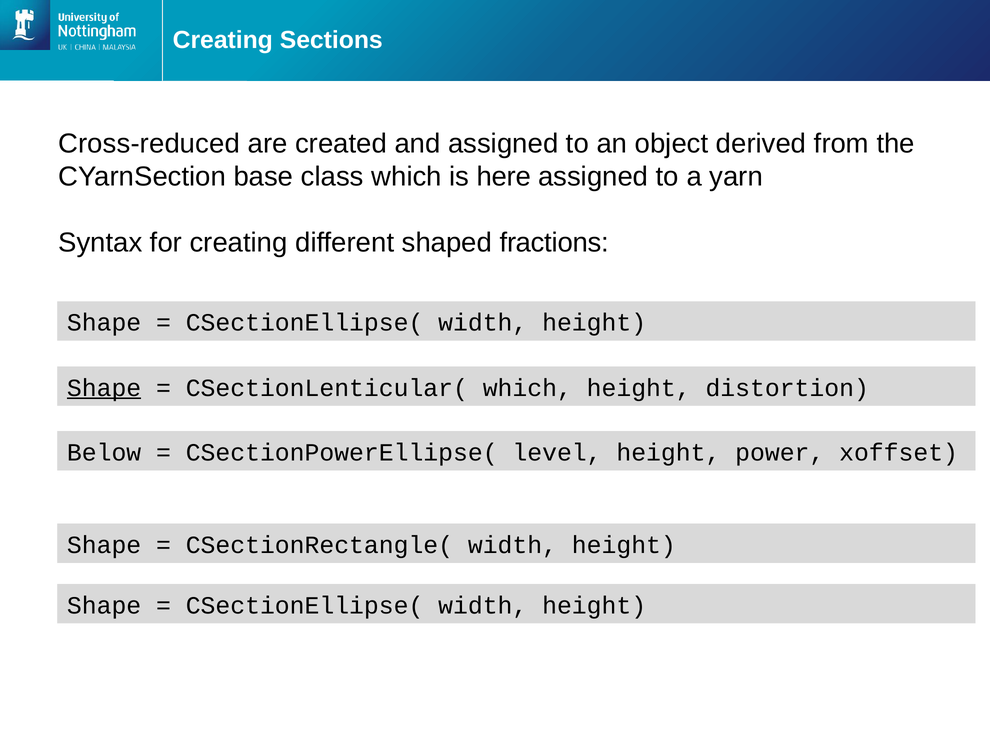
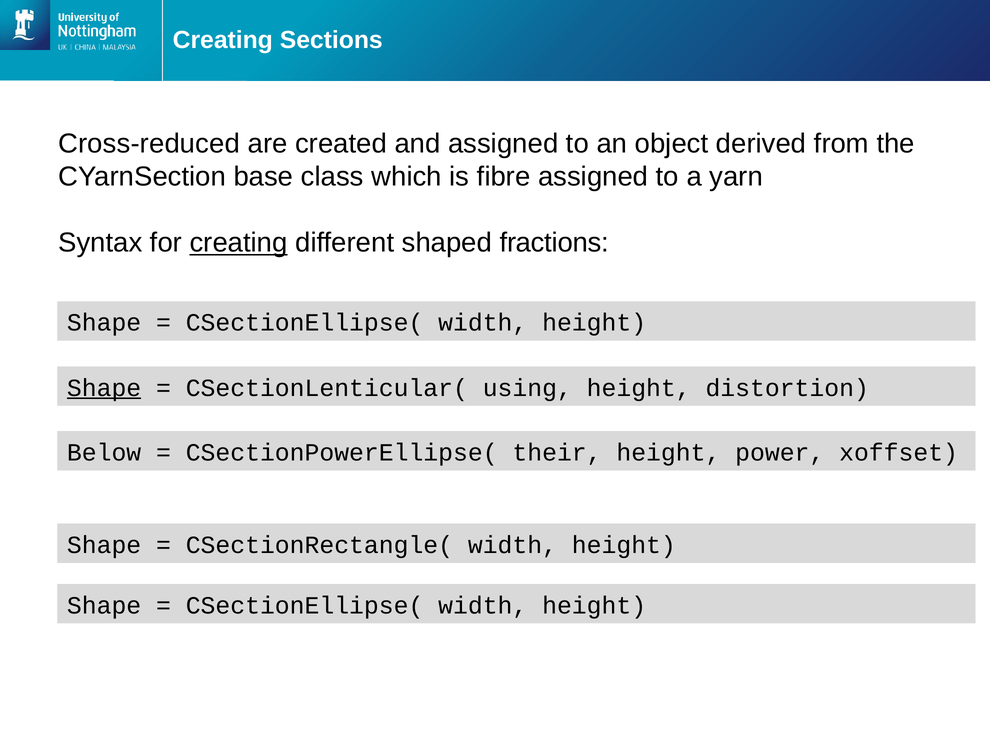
here: here -> fibre (504, 177)
creating underline: none -> present (239, 243)
CSectionLenticular( which: which -> using (527, 388)
level: level -> their (557, 453)
